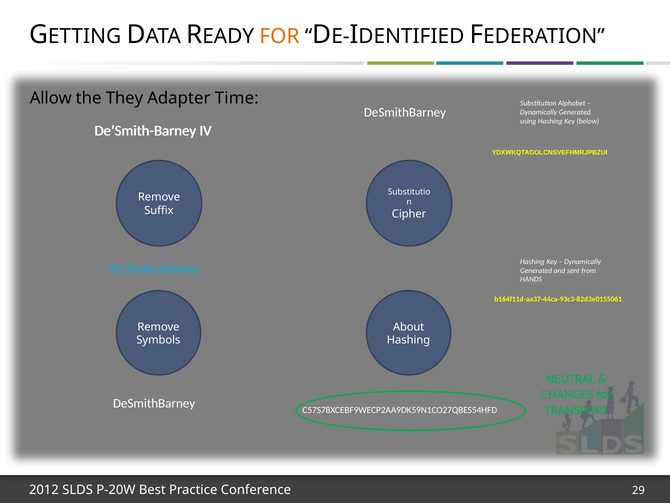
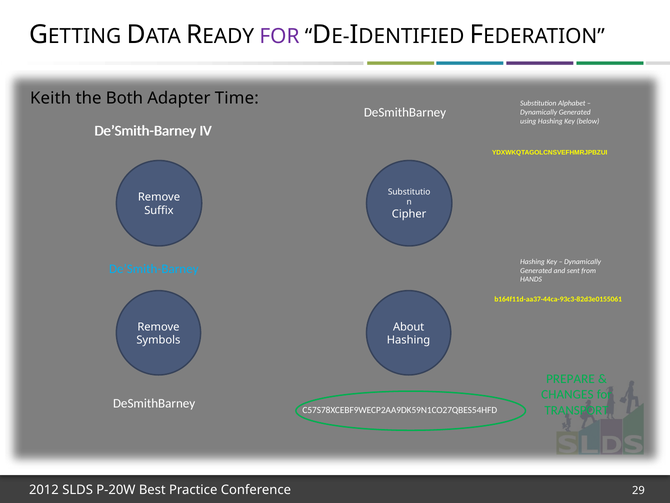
FOR colour: orange -> purple (279, 36)
Allow: Allow -> Keith (51, 98)
They: They -> Both (124, 98)
NEUTRAL: NEUTRAL -> PREPARE (570, 379)
